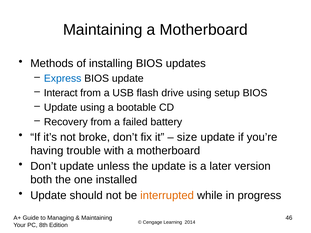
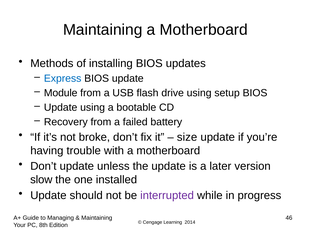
Interact: Interact -> Module (61, 93)
both: both -> slow (41, 180)
interrupted colour: orange -> purple (167, 196)
